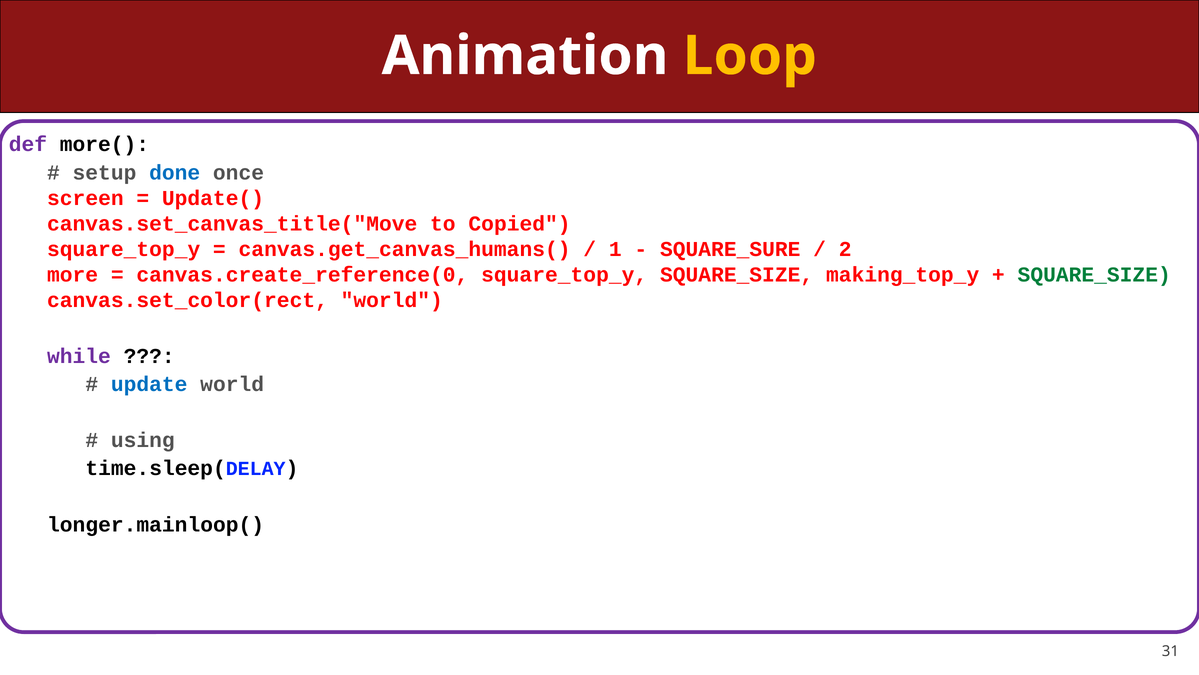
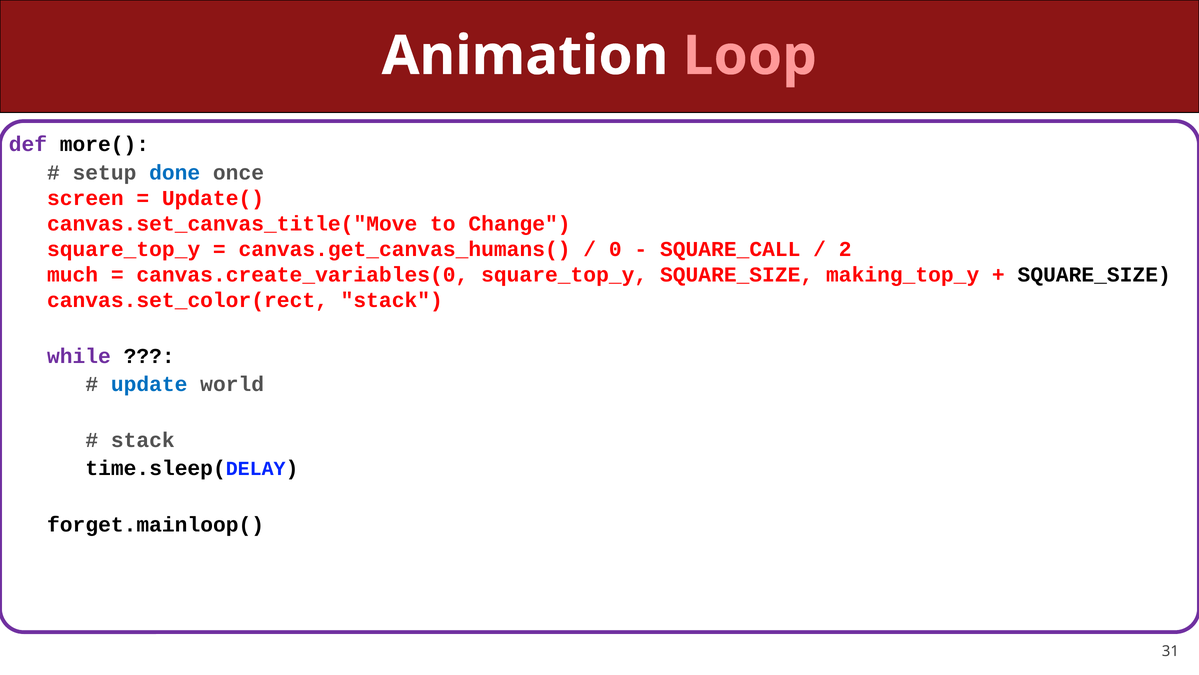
Loop colour: yellow -> pink (750, 56)
Copied: Copied -> Change (520, 223)
1: 1 -> 0 (615, 249)
SQUARE_SURE: SQUARE_SURE -> SQUARE_CALL (730, 249)
more: more -> much (73, 274)
canvas.create_reference(0: canvas.create_reference(0 -> canvas.create_variables(0 (302, 274)
SQUARE_SIZE colour: green -> black (1094, 274)
canvas.set_color(rect world: world -> stack (392, 300)
using: using -> stack (143, 440)
longer.mainloop(: longer.mainloop( -> forget.mainloop( (156, 524)
